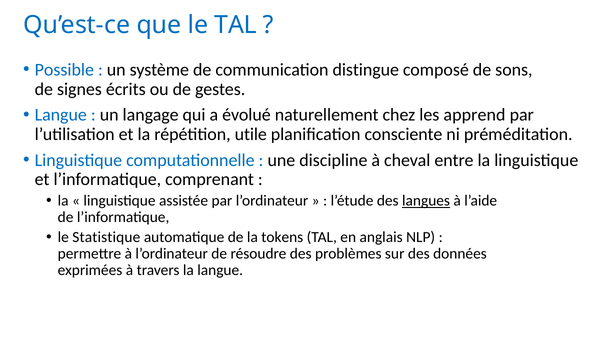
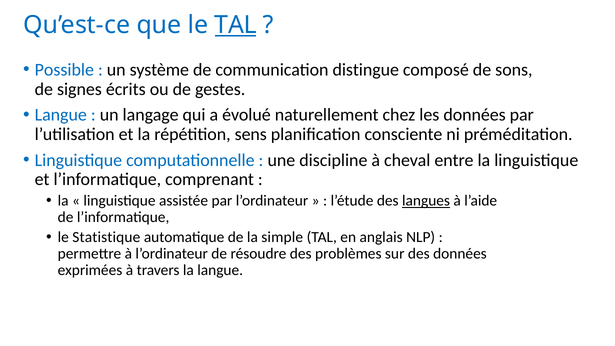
TAL underline: none -> present (236, 25)
les apprend: apprend -> données (475, 115)
utile: utile -> sens (251, 134)
tokens: tokens -> simple (282, 237)
